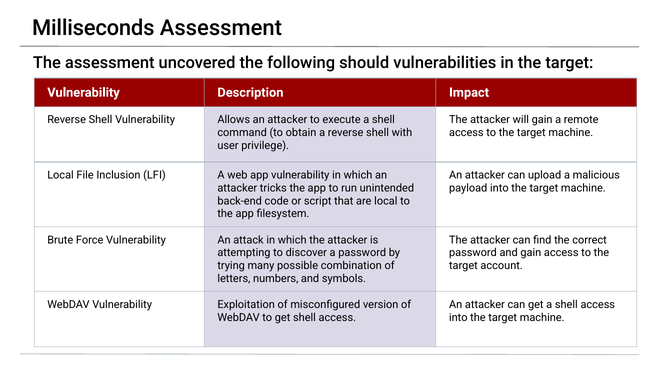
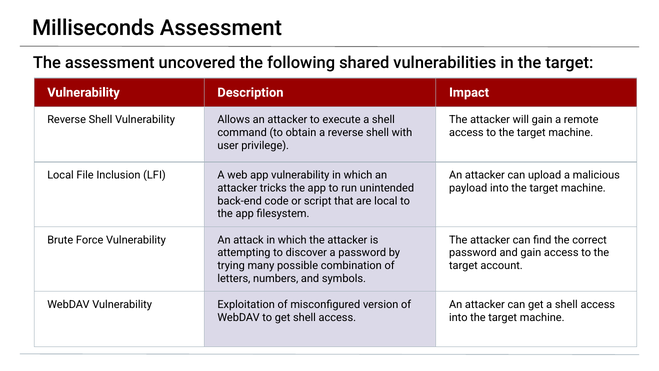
should: should -> shared (364, 63)
